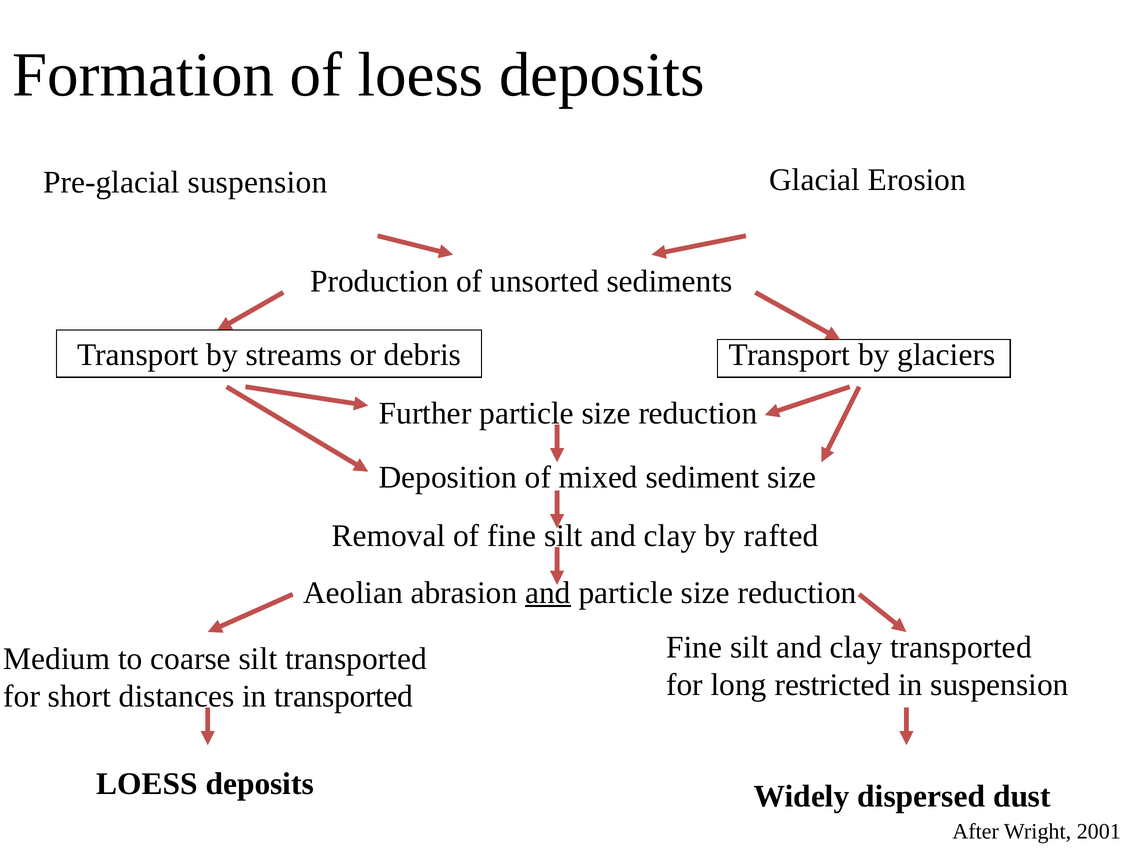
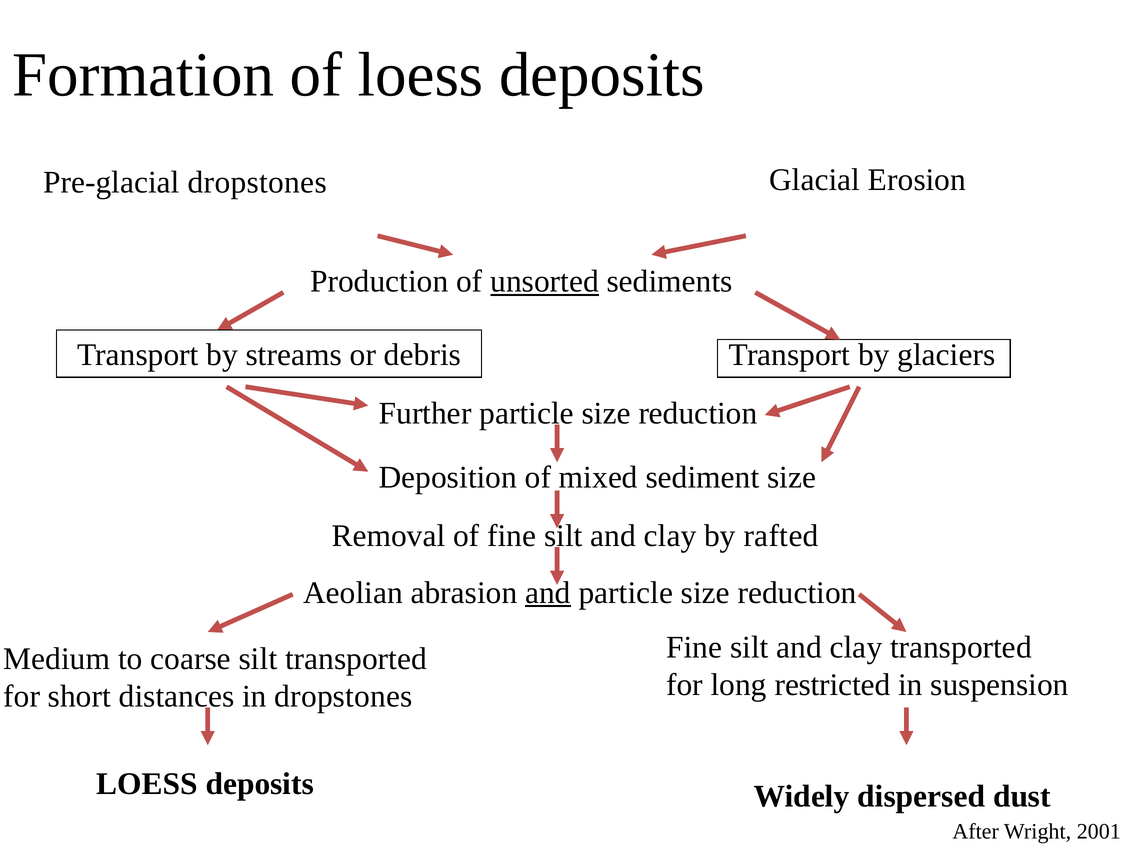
Pre-glacial suspension: suspension -> dropstones (257, 182)
unsorted underline: none -> present (545, 282)
in transported: transported -> dropstones (344, 697)
